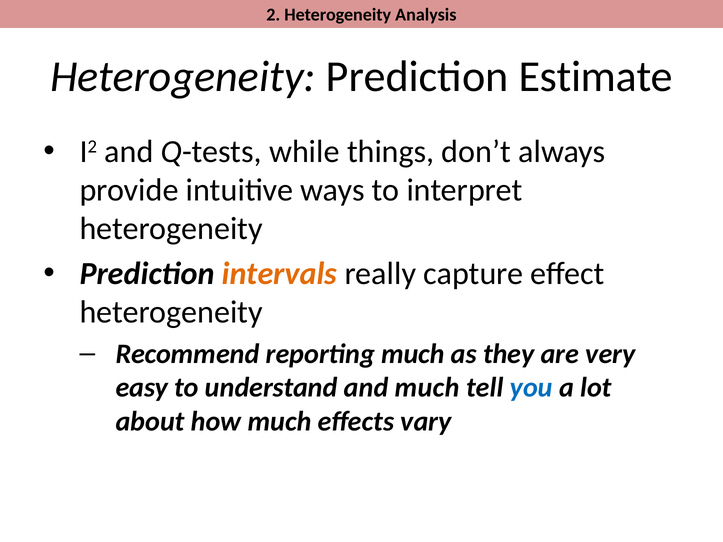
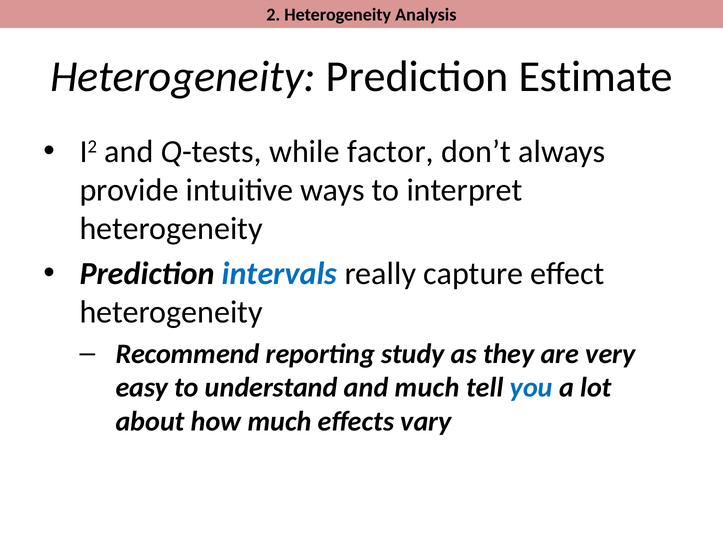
things: things -> factor (390, 152)
intervals colour: orange -> blue (279, 274)
reporting much: much -> study (413, 354)
